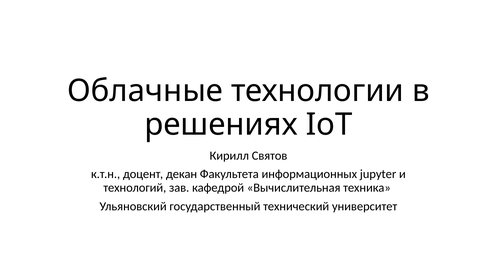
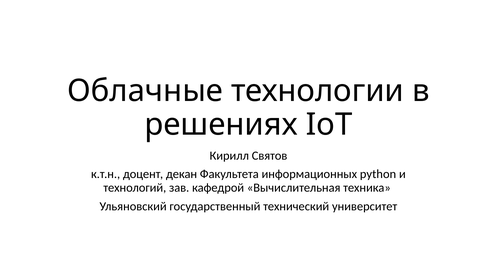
jupyter: jupyter -> python (378, 174)
